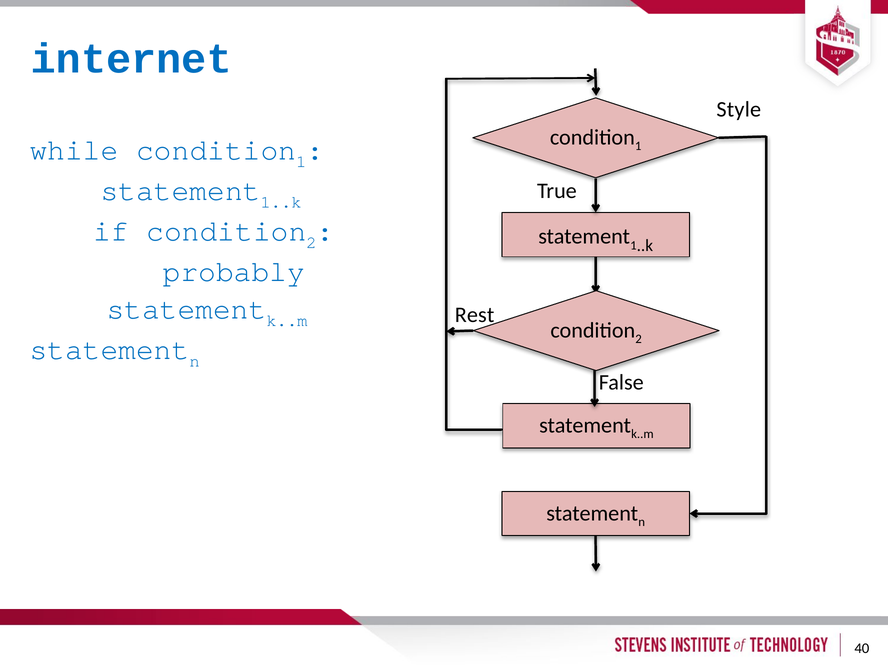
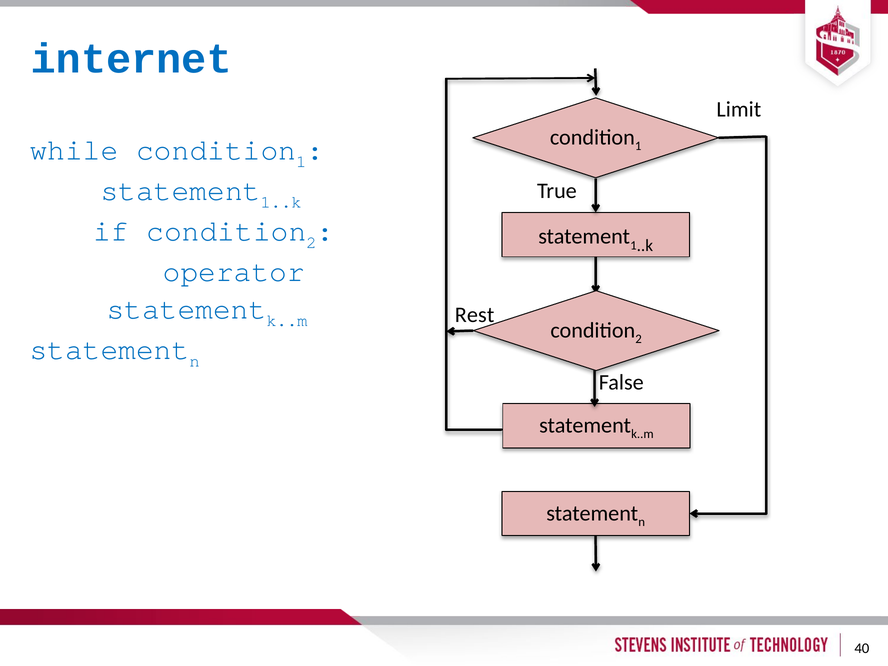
Style: Style -> Limit (739, 109)
probably: probably -> operator (234, 271)
